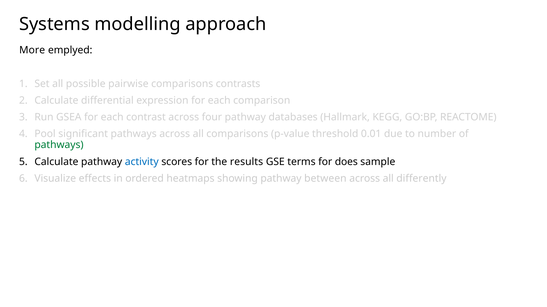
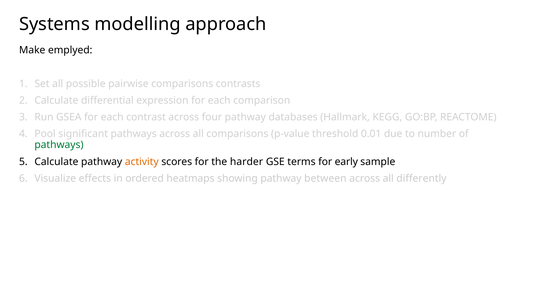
More: More -> Make (32, 50)
activity colour: blue -> orange (142, 162)
results: results -> harder (247, 162)
does: does -> early (346, 162)
